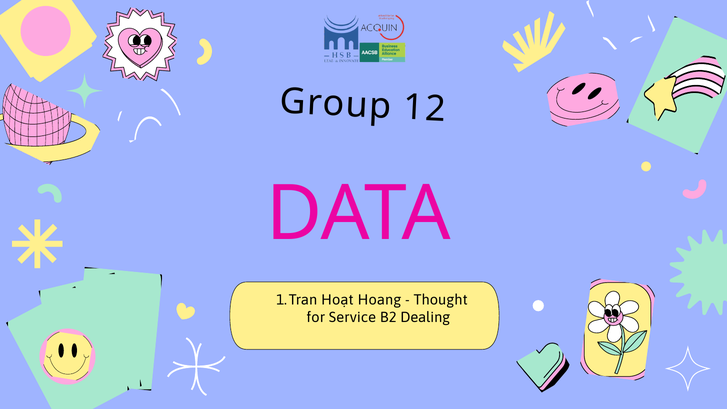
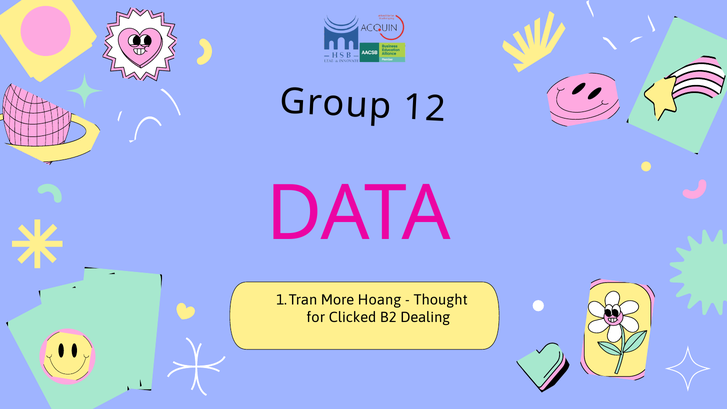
Hoạt: Hoạt -> More (338, 300)
Service: Service -> Clicked (353, 317)
